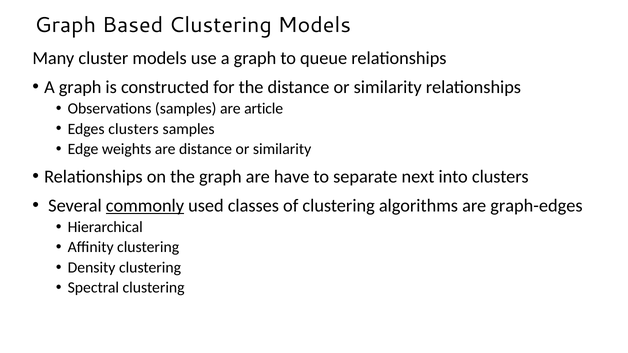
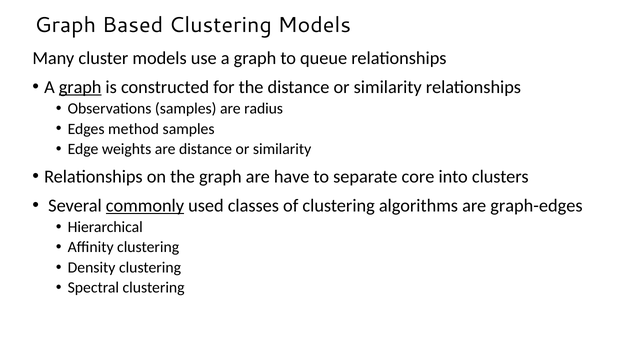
graph underline: none -> present (80, 87)
article: article -> radius (264, 109)
Edges clusters: clusters -> method (134, 129)
next: next -> core (418, 177)
